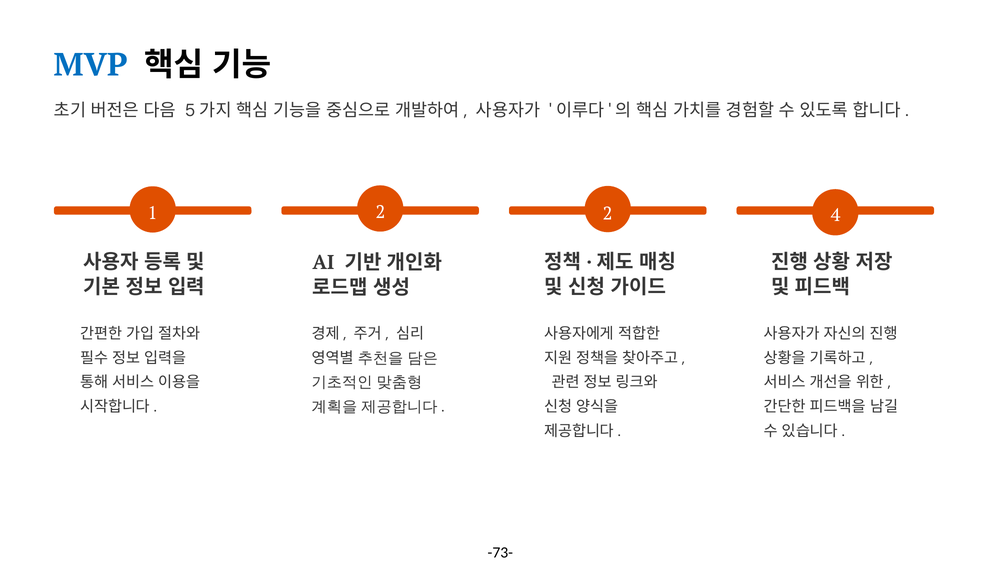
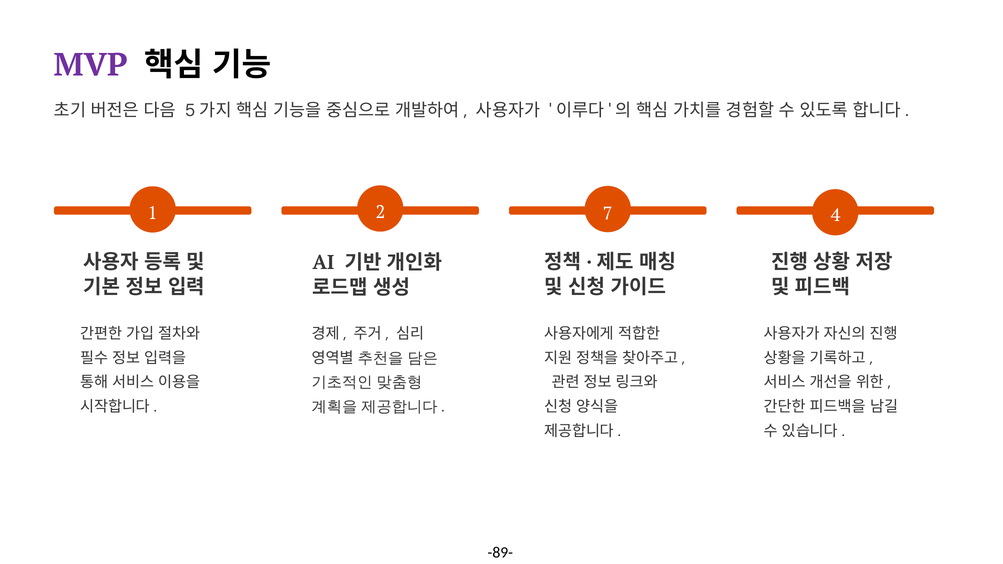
MVP colour: blue -> purple (91, 65)
2 2: 2 -> 7 (608, 214)
-73-: -73- -> -89- (500, 553)
